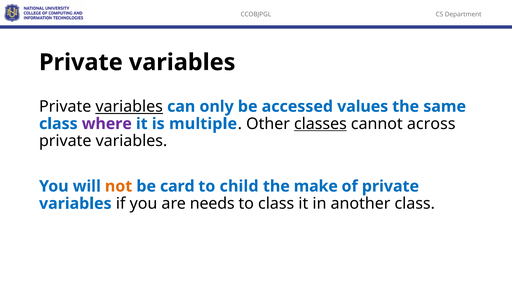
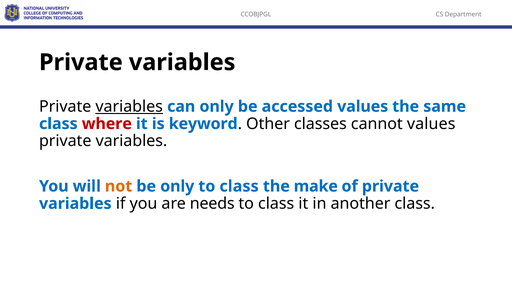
where colour: purple -> red (107, 124)
multiple: multiple -> keyword (203, 124)
classes underline: present -> none (320, 124)
cannot across: across -> values (431, 124)
be card: card -> only (177, 186)
child: child -> class (239, 186)
